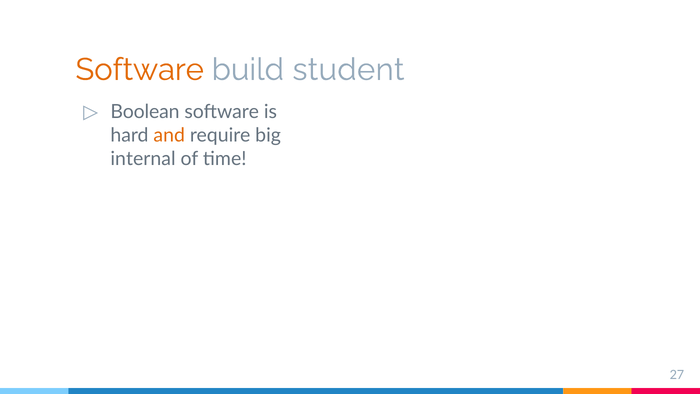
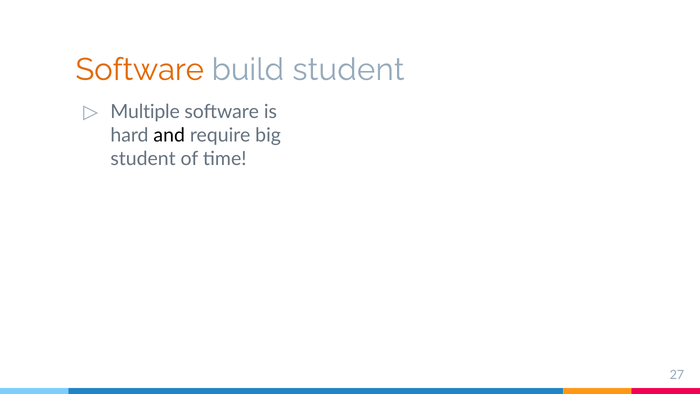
Boolean: Boolean -> Multiple (145, 112)
and colour: orange -> black (169, 135)
internal: internal -> student (143, 159)
